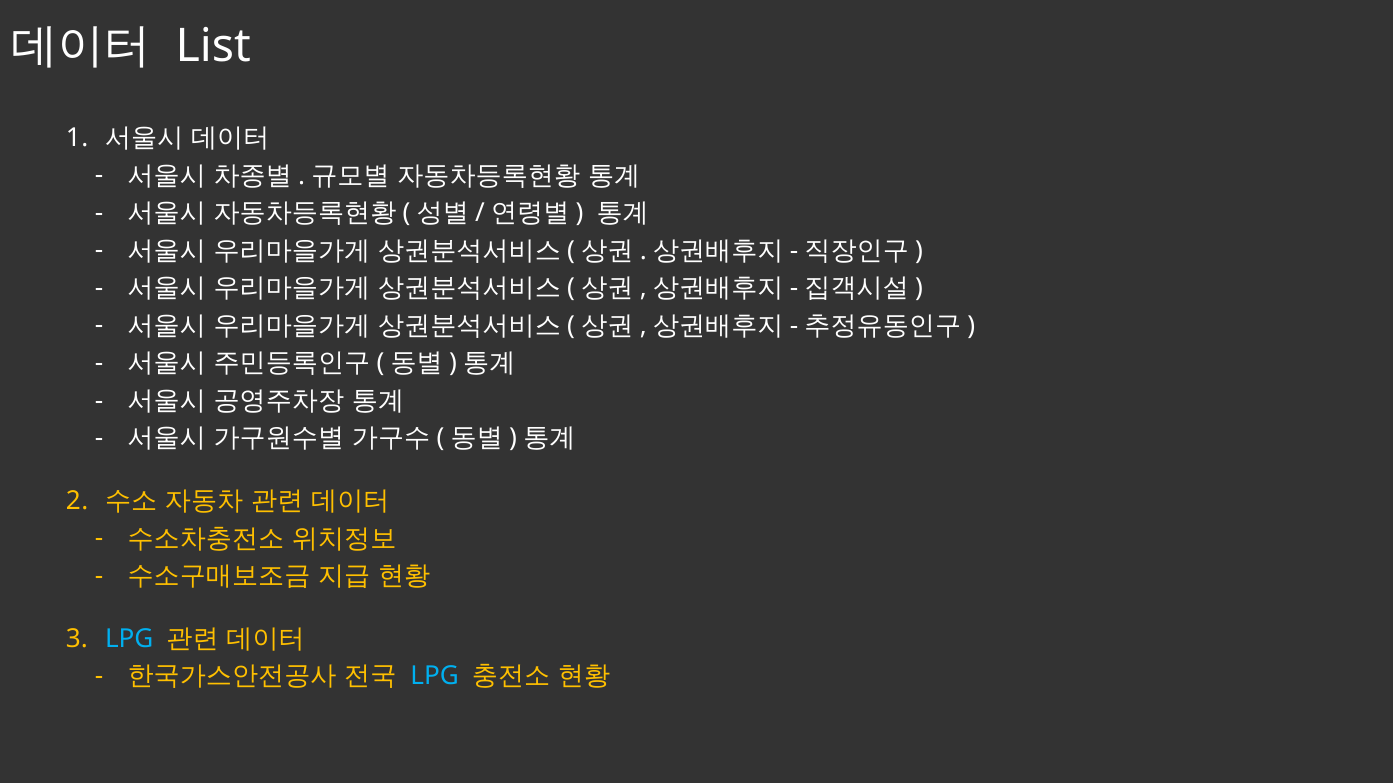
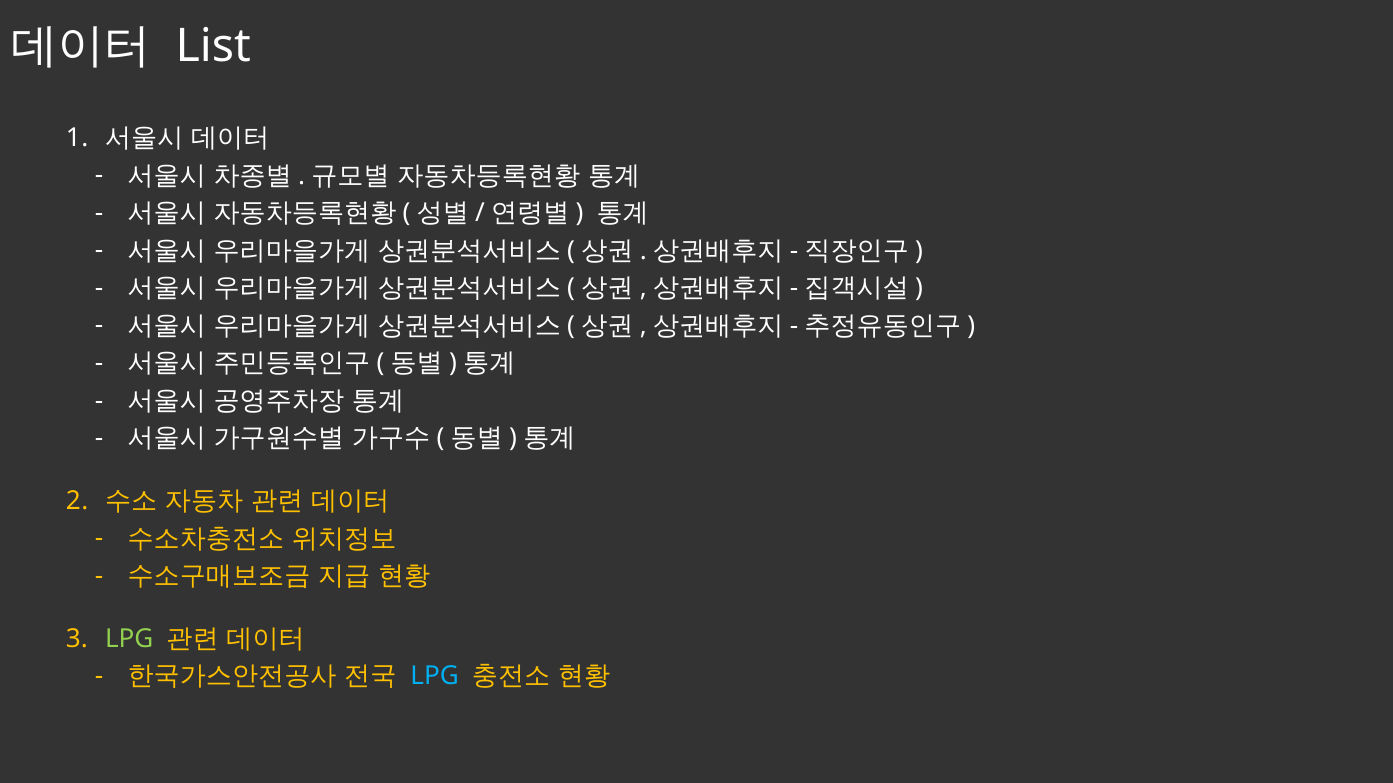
LPG colour: light blue -> light green (129, 639)
